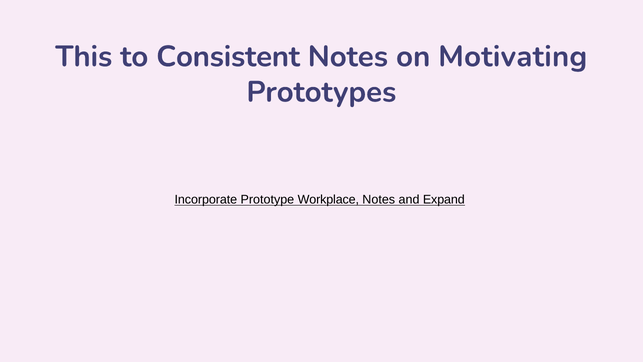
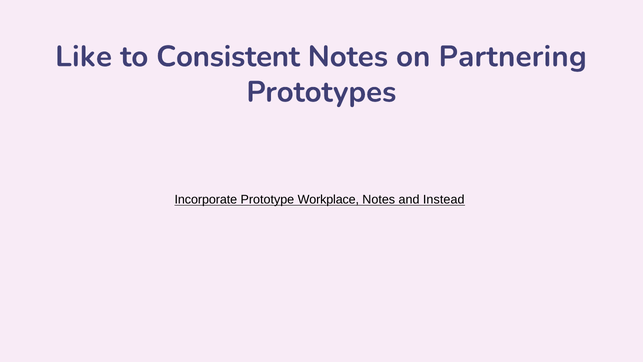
This: This -> Like (84, 56)
Motivating: Motivating -> Partnering (513, 56)
Expand: Expand -> Instead (444, 200)
